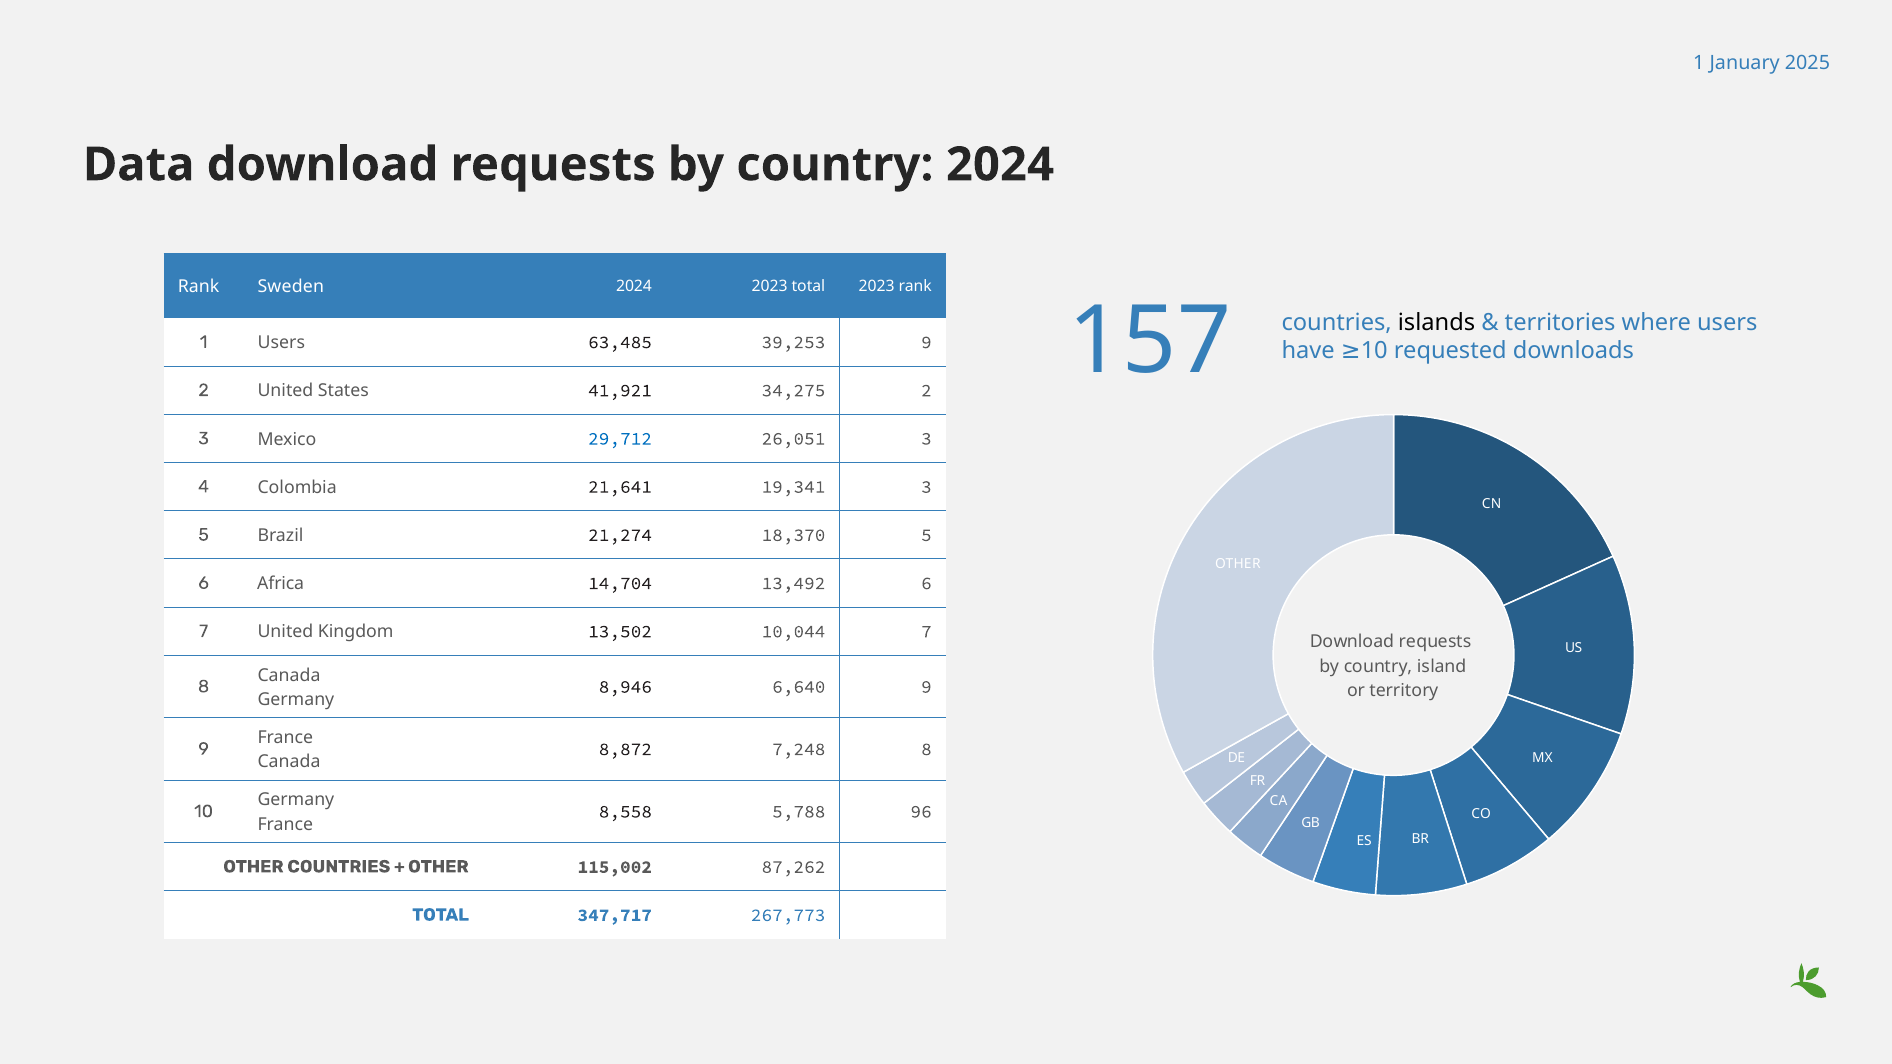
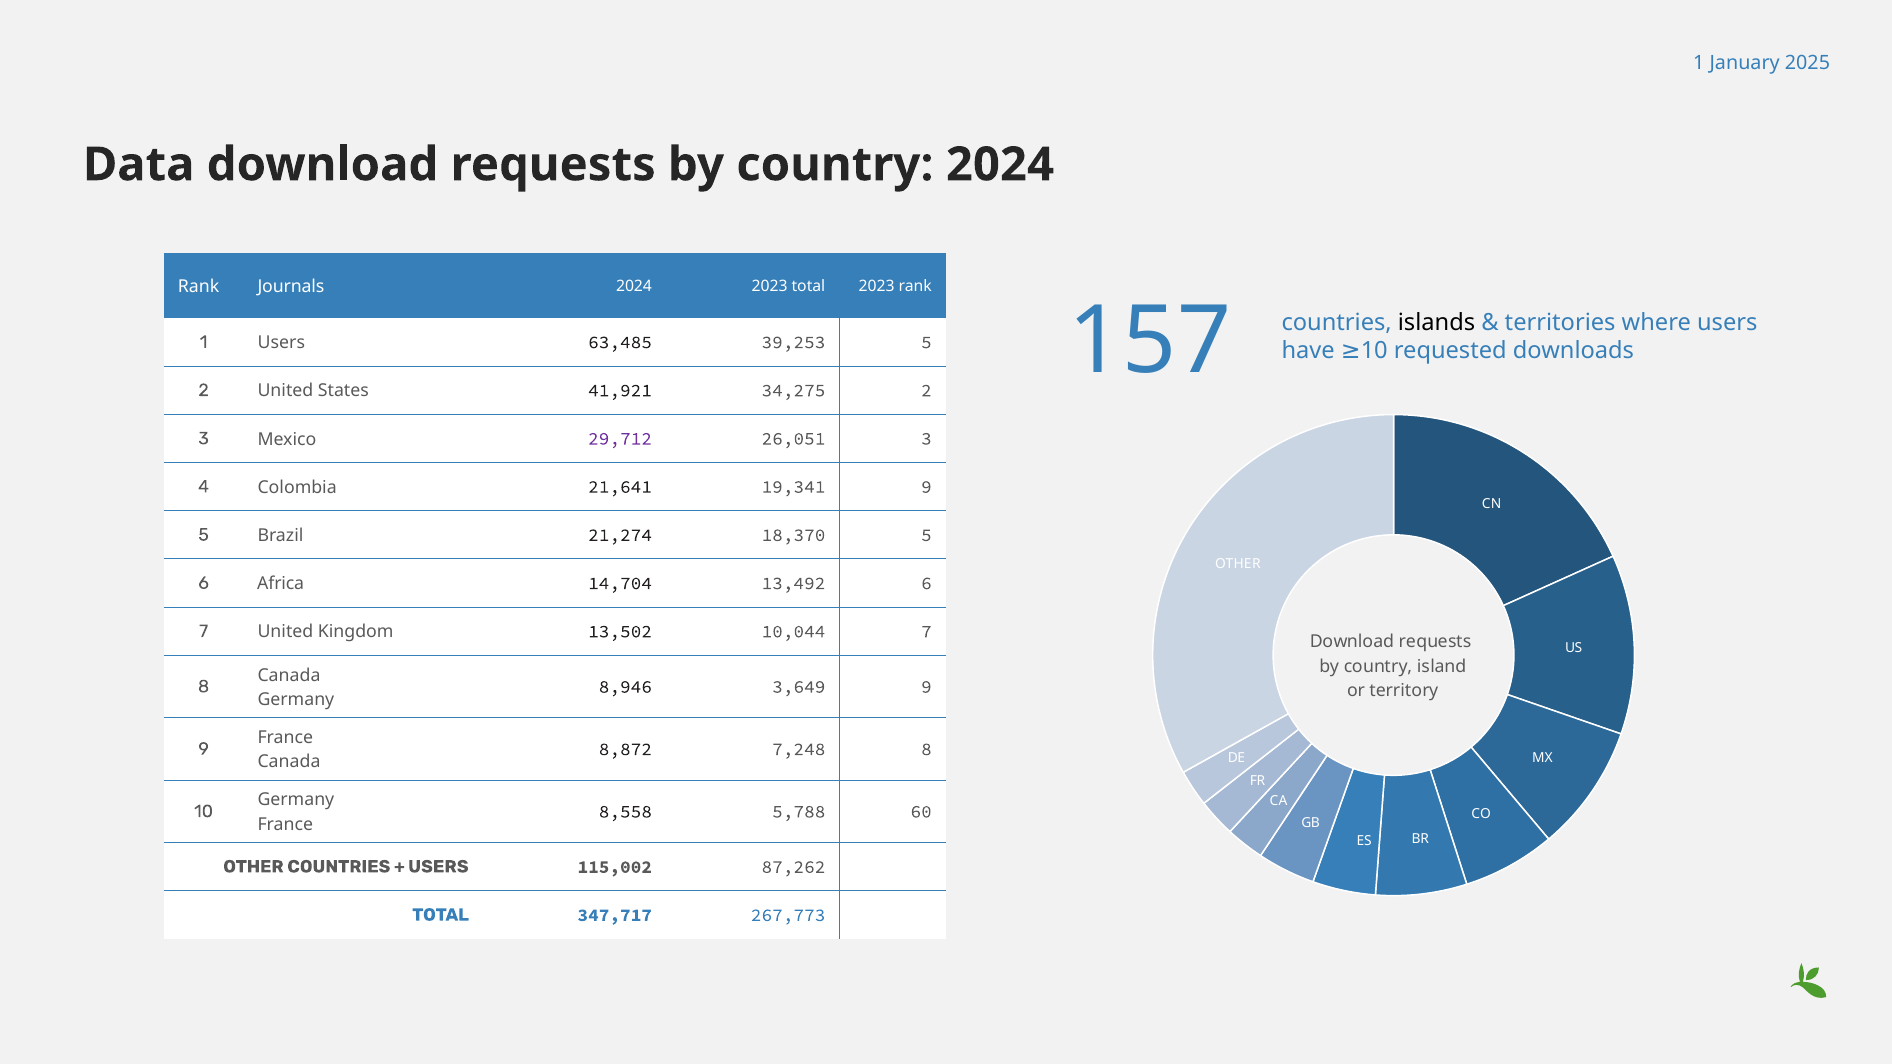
Sweden: Sweden -> Journals (291, 287)
39,253 9: 9 -> 5 (926, 342)
29,712 colour: blue -> purple (620, 439)
19,341 3: 3 -> 9 (926, 487)
6,640: 6,640 -> 3,649 (799, 687)
96: 96 -> 60 (921, 812)
OTHER: OTHER -> USERS (438, 867)
